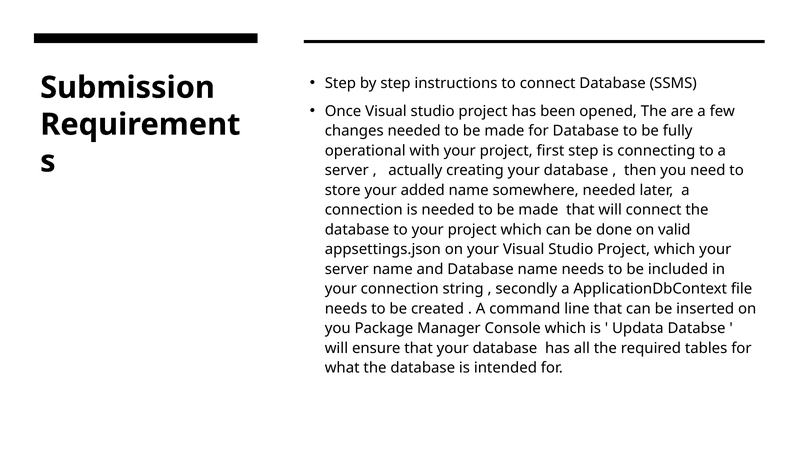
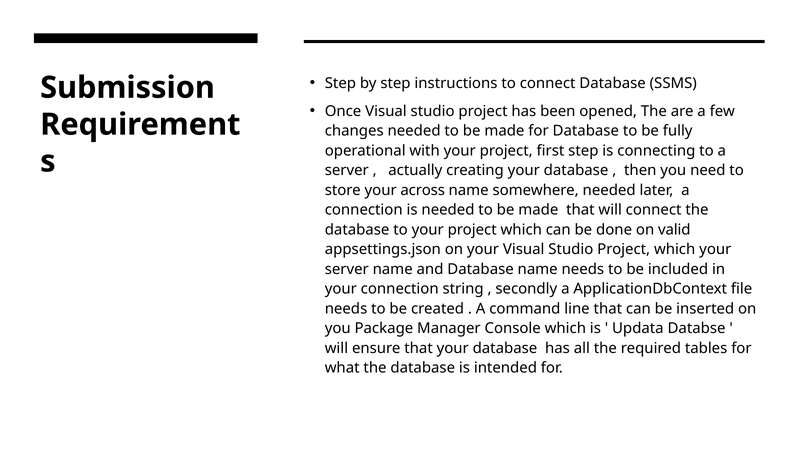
added: added -> across (423, 190)
